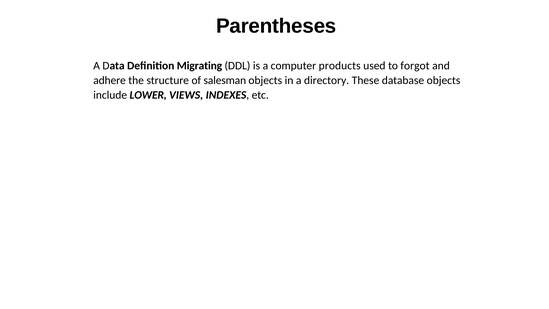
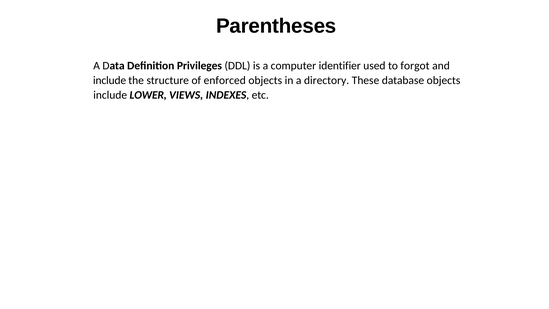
Migrating: Migrating -> Privileges (199, 66)
products: products -> identifier (340, 66)
adhere: adhere -> include (110, 80)
salesman: salesman -> enforced (225, 80)
